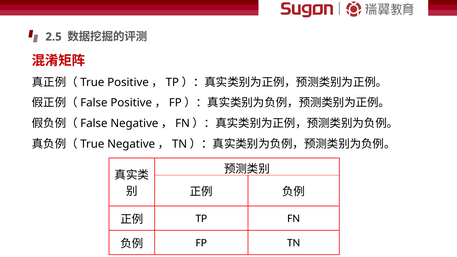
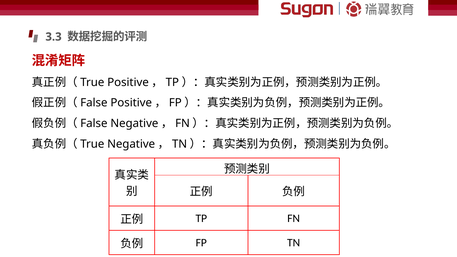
2.5: 2.5 -> 3.3 (54, 37)
